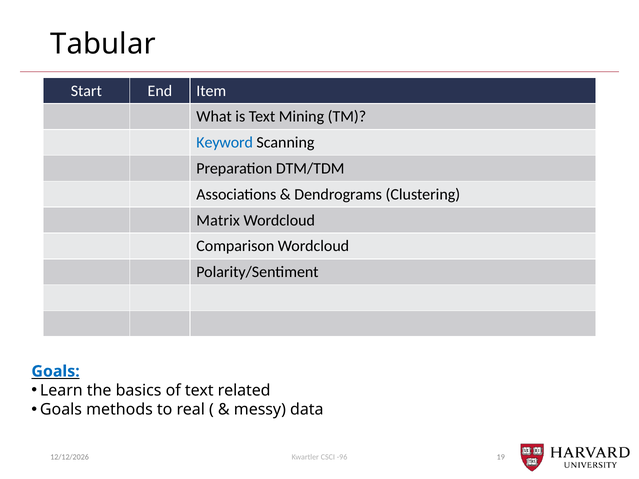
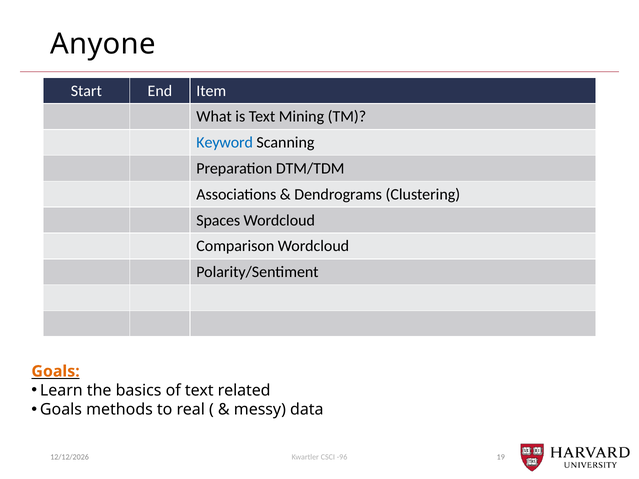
Tabular: Tabular -> Anyone (103, 44)
Matrix: Matrix -> Spaces (218, 220)
Goals colour: blue -> orange (56, 372)
